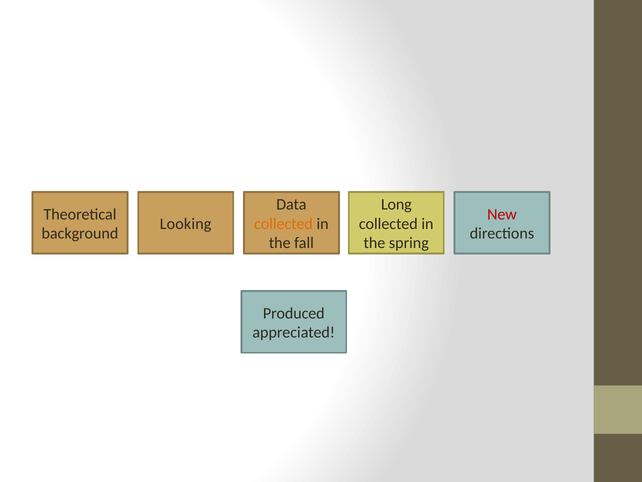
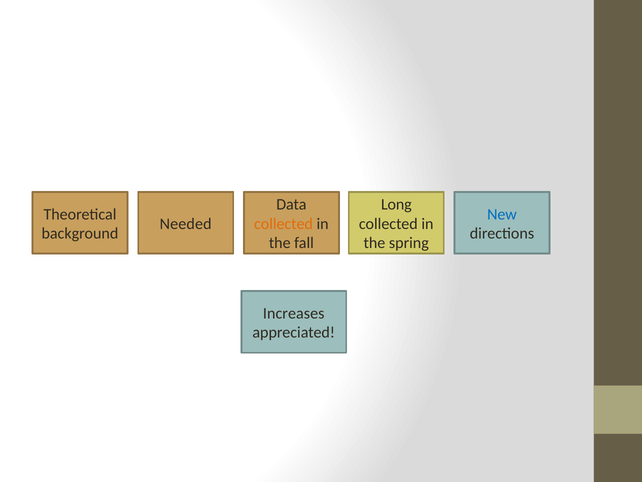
New colour: red -> blue (502, 214)
Looking: Looking -> Needed (186, 224)
Produced: Produced -> Increases (294, 313)
